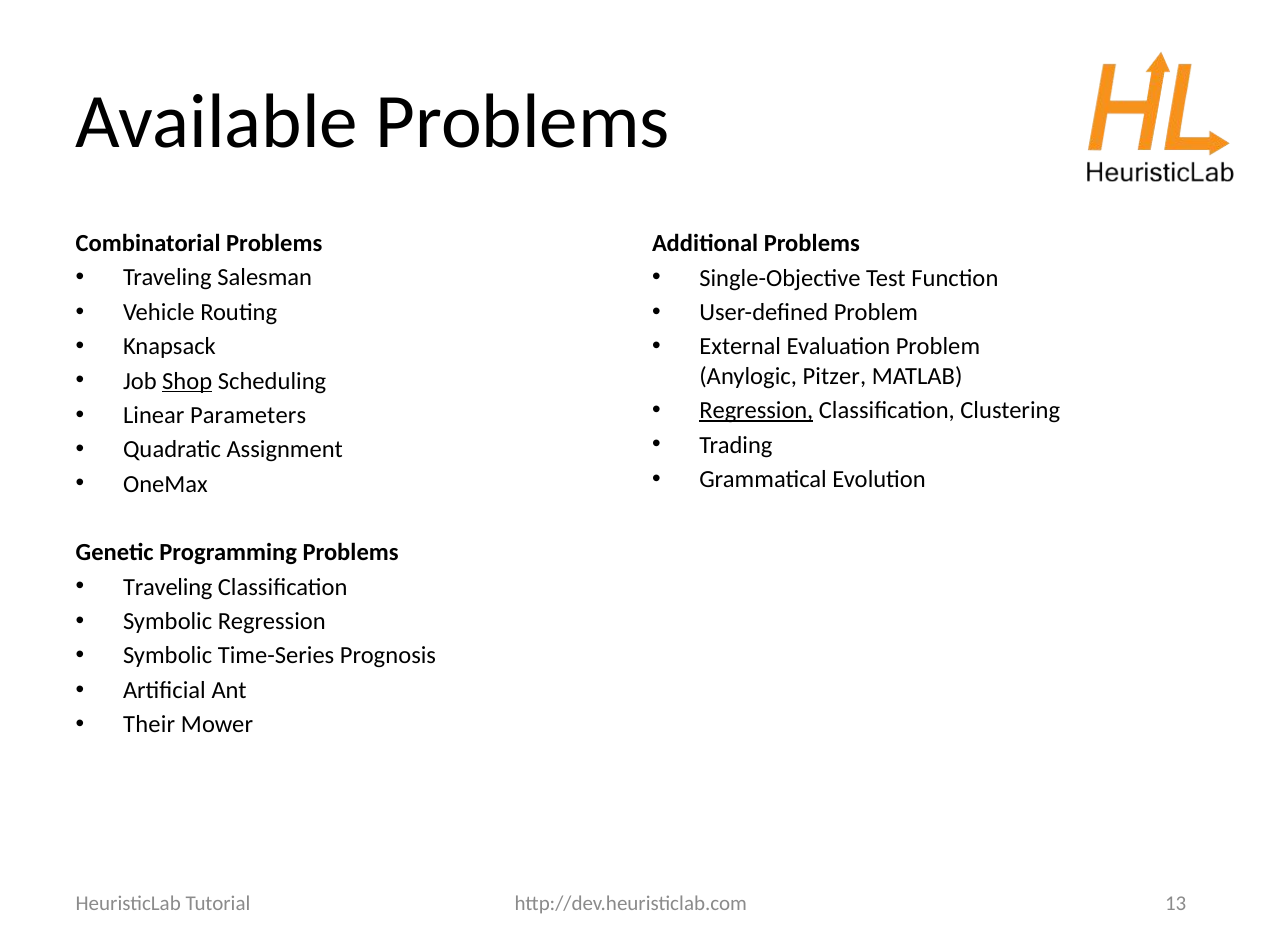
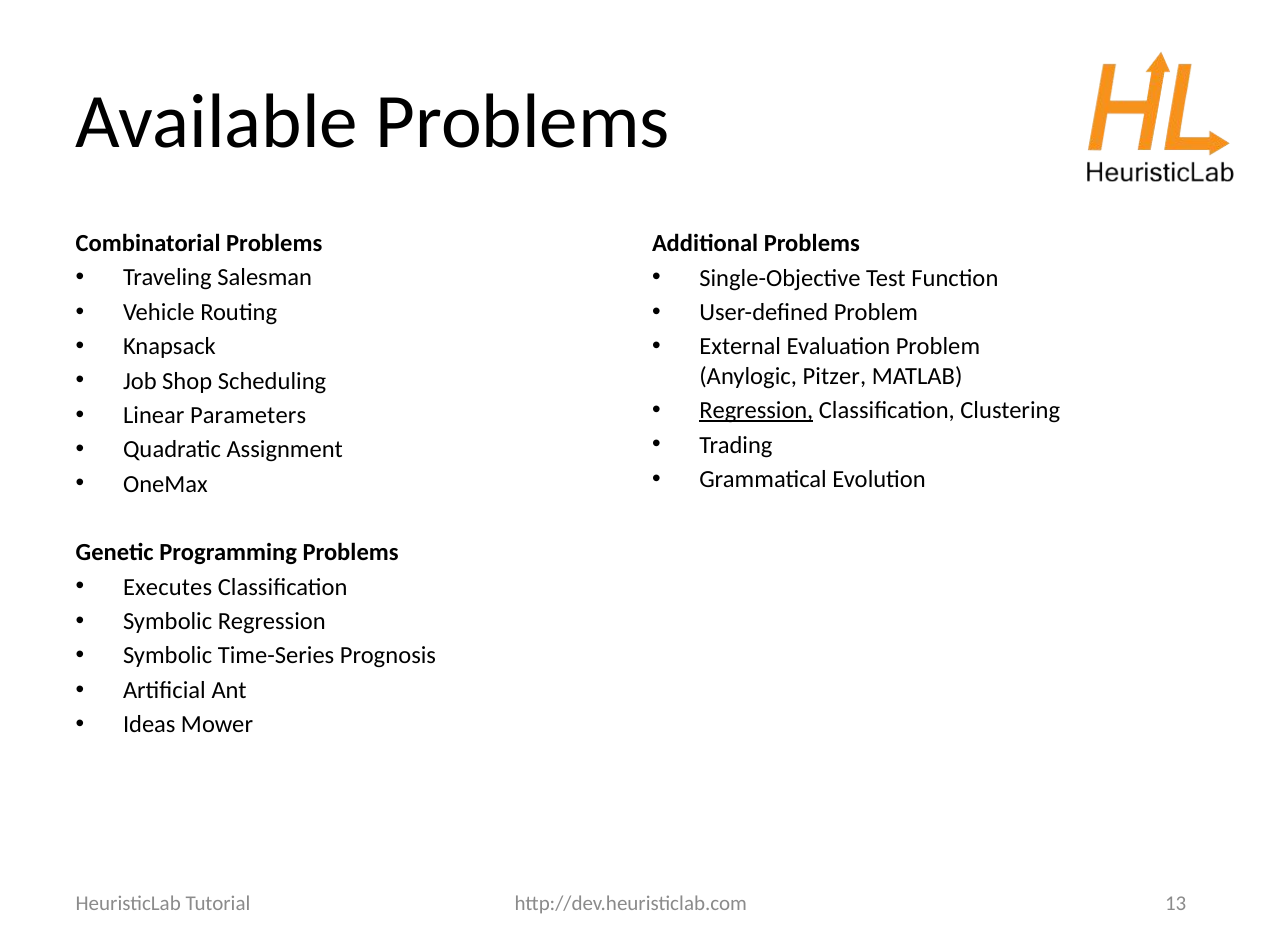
Shop underline: present -> none (187, 381)
Traveling: Traveling -> Executes (168, 587)
Their: Their -> Ideas (149, 725)
